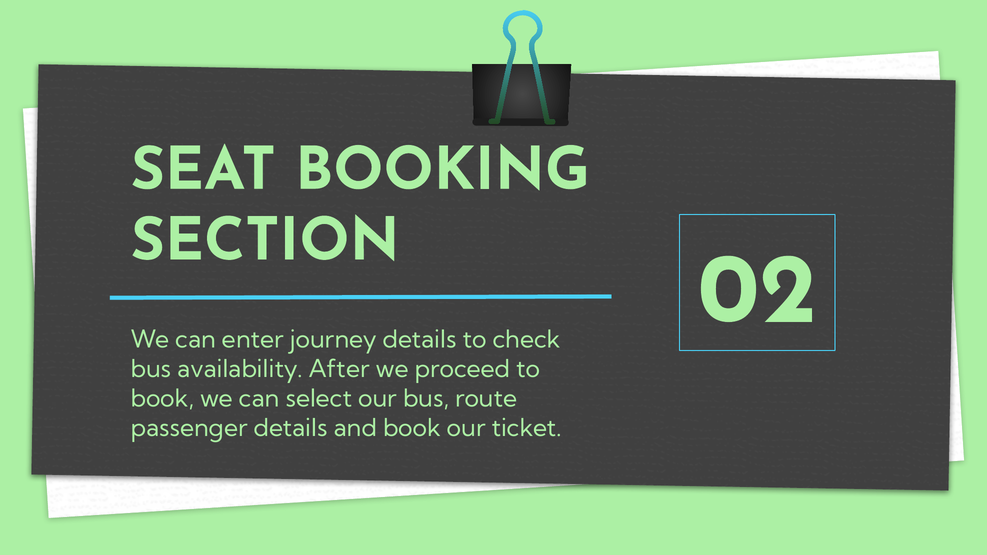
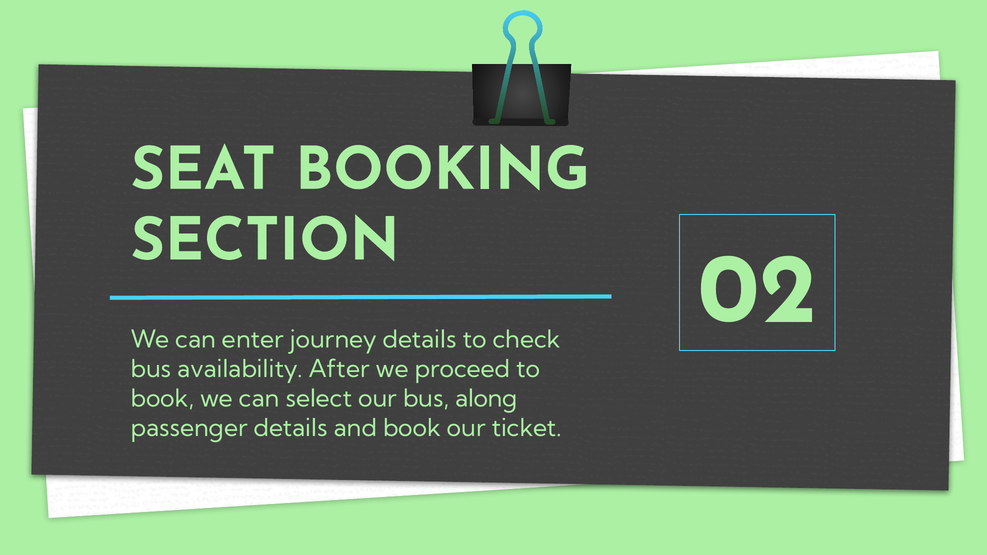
route: route -> along (486, 399)
